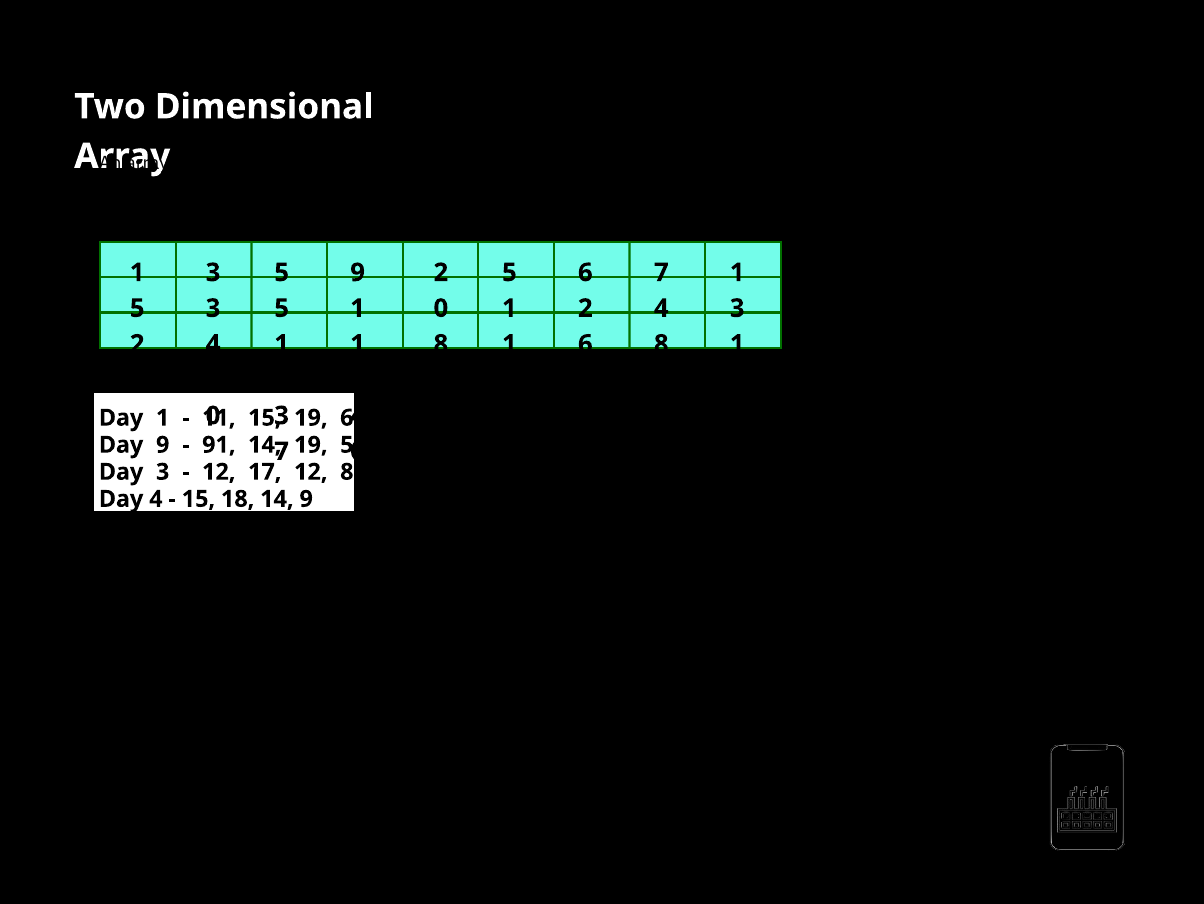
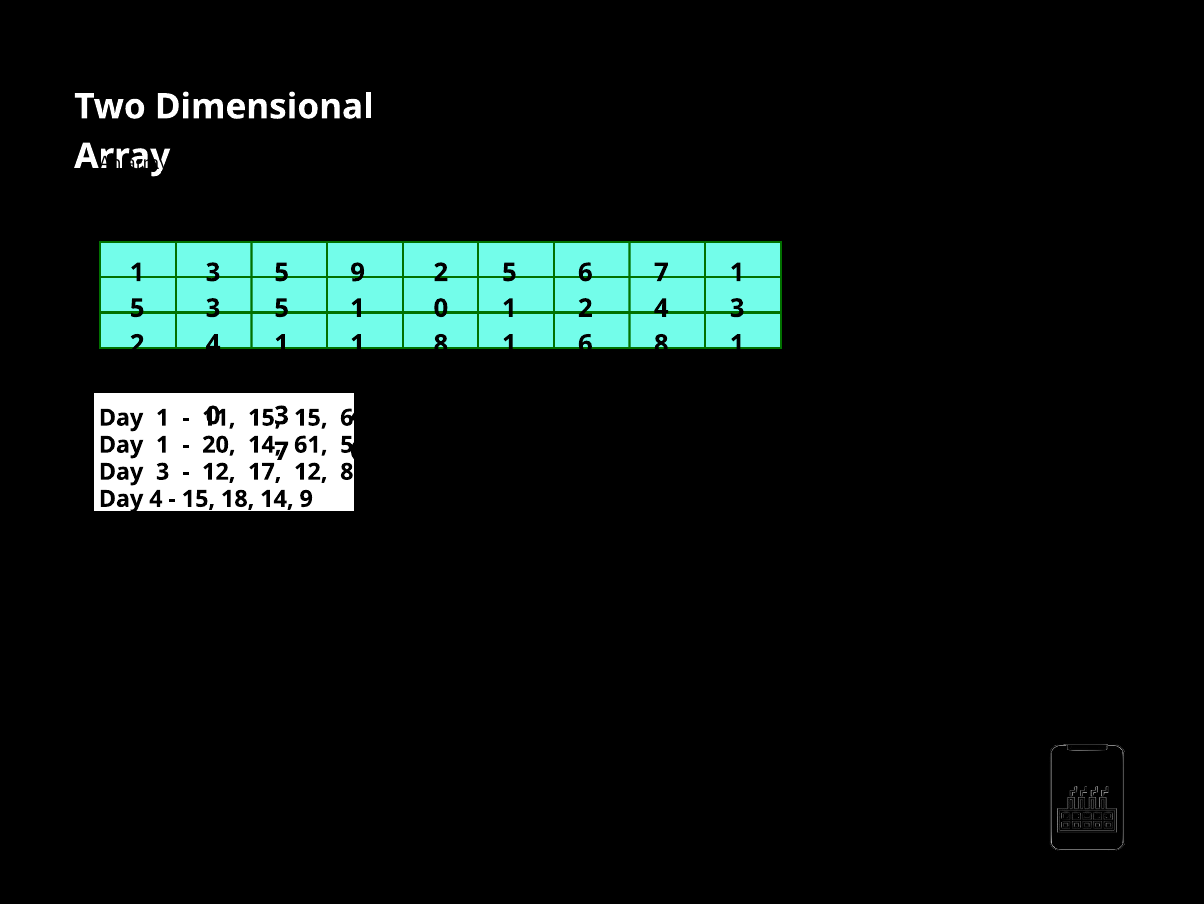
19: 19 -> 15 (311, 418)
9: 9 -> 1 (163, 445)
91: 91 -> 20 (219, 445)
14 19: 19 -> 61 (311, 445)
